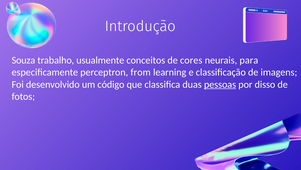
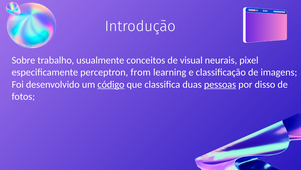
Souza: Souza -> Sobre (23, 60)
cores: cores -> visual (191, 60)
para: para -> pixel (249, 60)
código underline: none -> present (111, 84)
